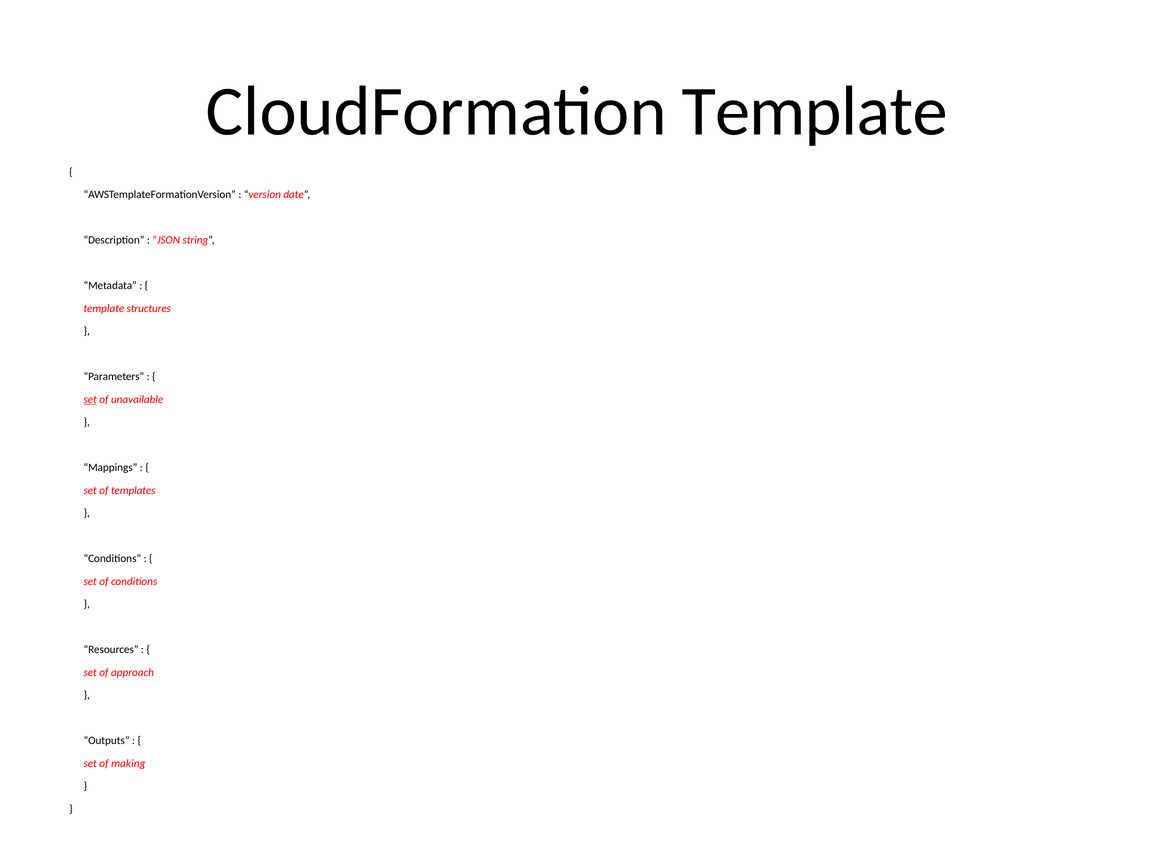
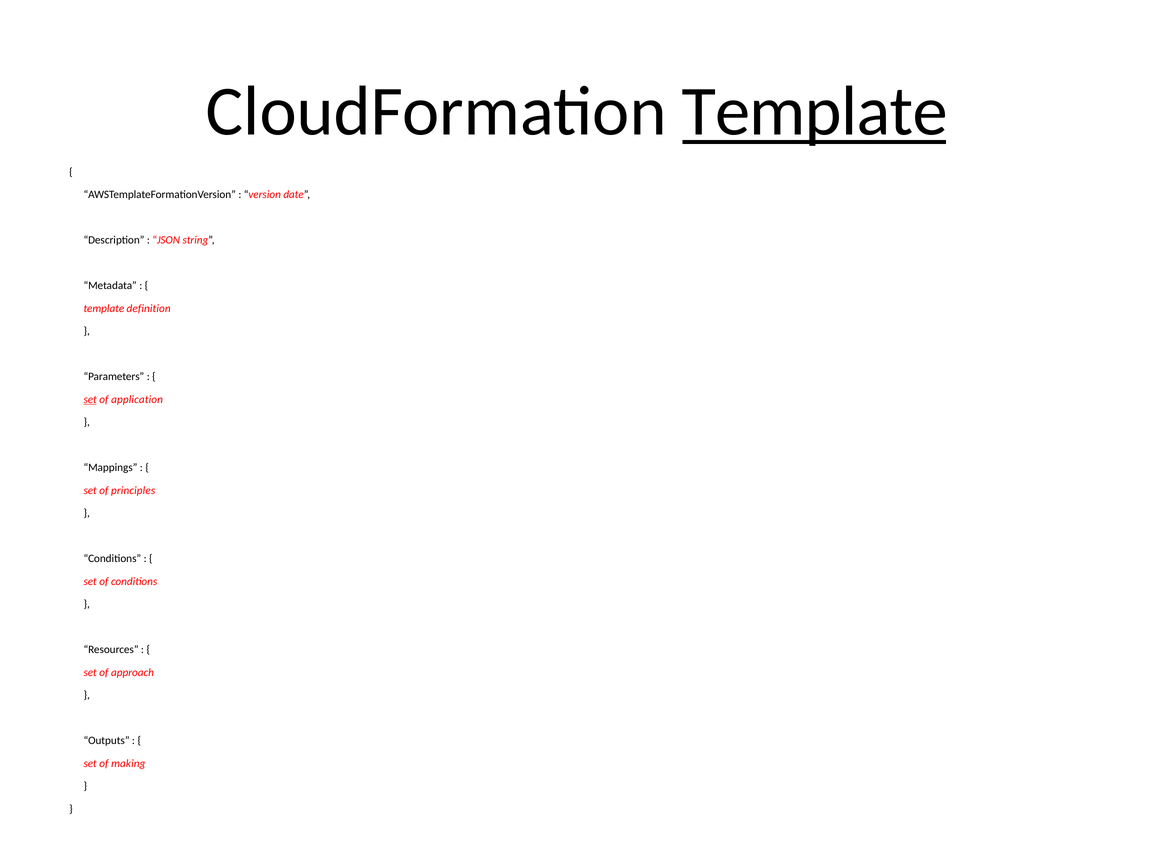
Template underline: none -> present (815, 112)
structures: structures -> definition (149, 308)
unavailable: unavailable -> application (137, 399)
templates: templates -> principles (133, 490)
